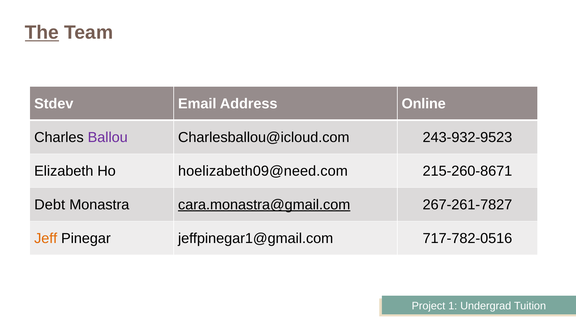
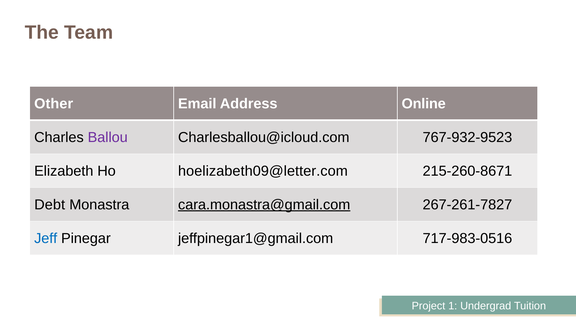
The underline: present -> none (42, 33)
Stdev: Stdev -> Other (54, 104)
243-932-9523: 243-932-9523 -> 767-932-9523 (467, 137)
hoelizabeth09@need.com: hoelizabeth09@need.com -> hoelizabeth09@letter.com (263, 171)
Jeff colour: orange -> blue (46, 238)
717-782-0516: 717-782-0516 -> 717-983-0516 (467, 238)
